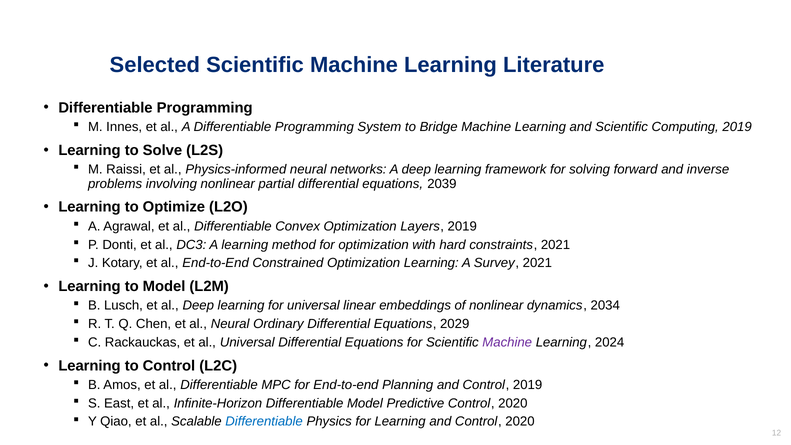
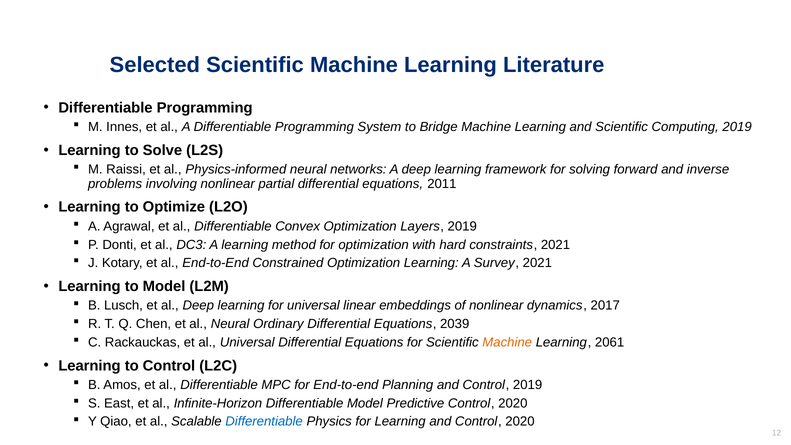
2039: 2039 -> 2011 (442, 184)
2034: 2034 -> 2017 (605, 306)
2029: 2029 -> 2039 (455, 324)
Machine colour: purple -> orange (507, 342)
2024: 2024 -> 2061 (610, 342)
